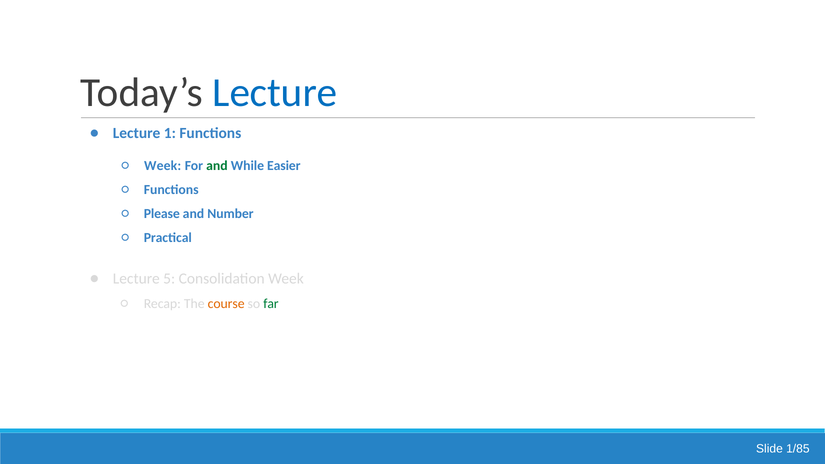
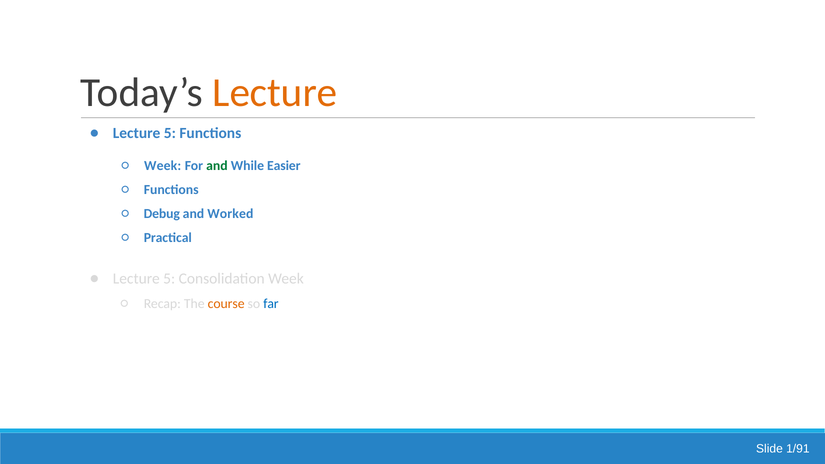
Lecture colour: blue -> orange (275, 92)
1: 1 -> 5 (170, 133)
Please: Please -> Debug (162, 214)
Number: Number -> Worked (230, 214)
far colour: green -> blue (271, 304)
1/85: 1/85 -> 1/91 (798, 449)
